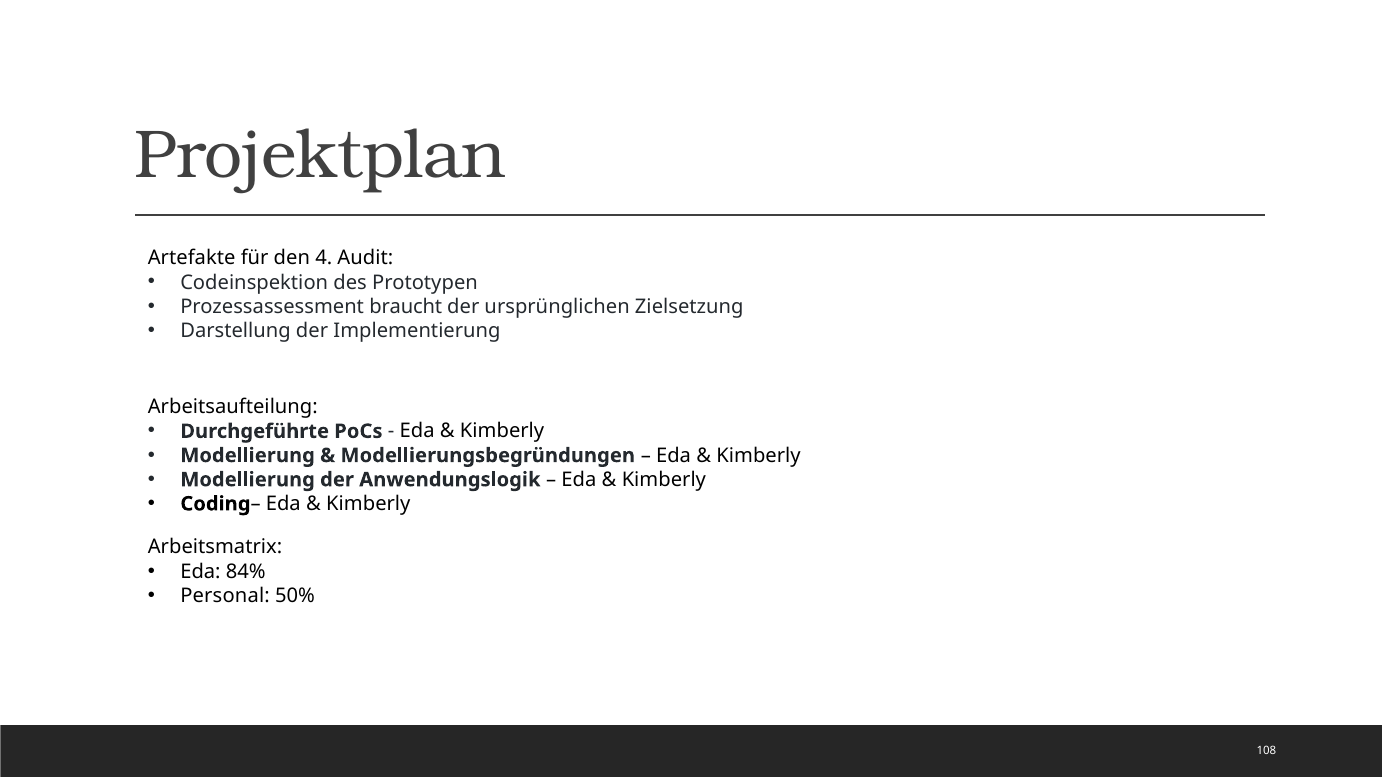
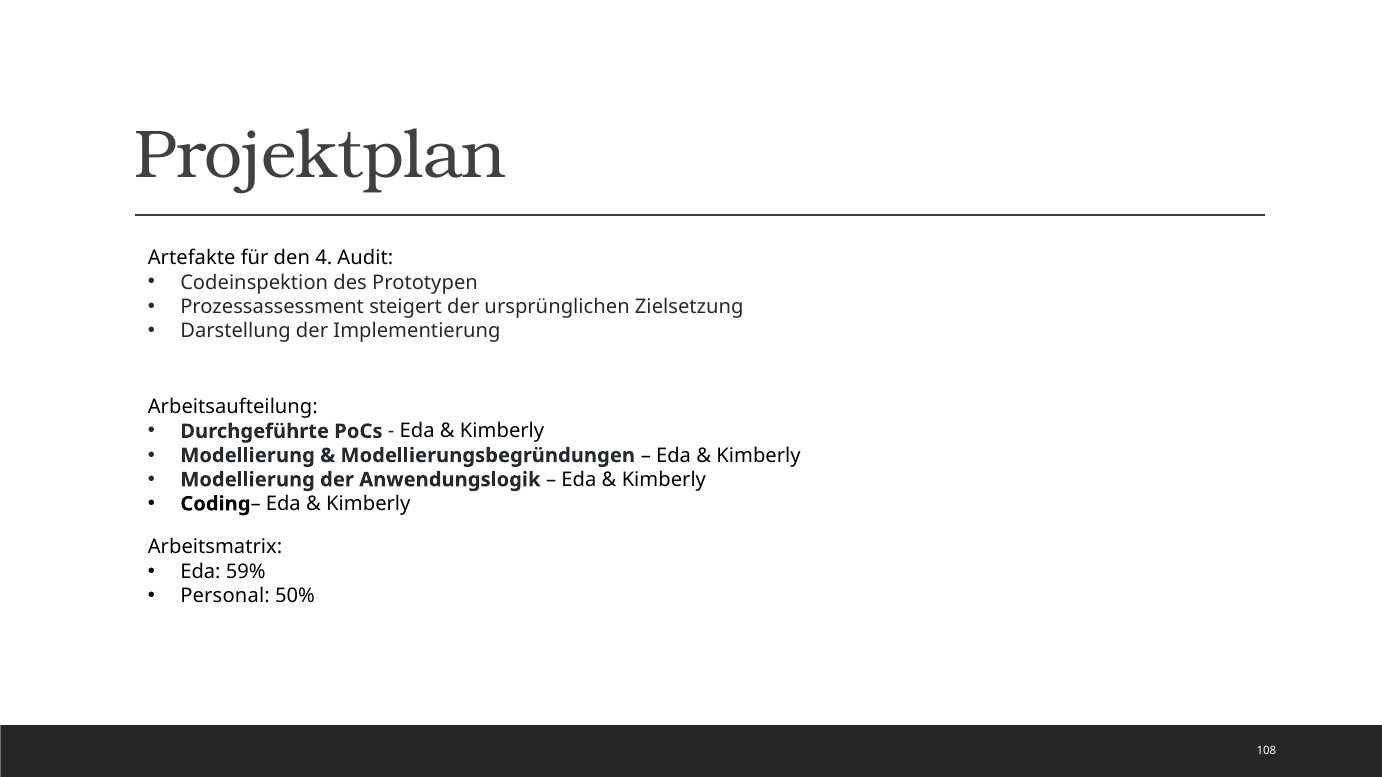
braucht: braucht -> steigert (406, 307)
84%: 84% -> 59% (246, 572)
